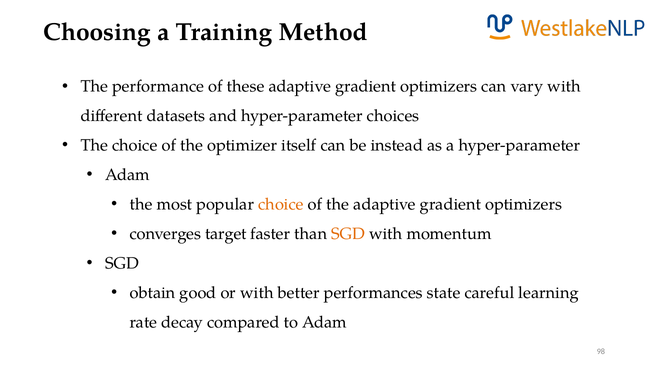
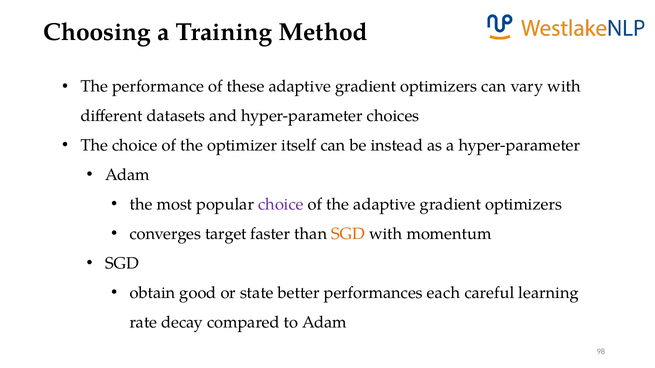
choice colour: orange -> purple (281, 205)
or with: with -> state (257, 293)
state: state -> each (444, 293)
